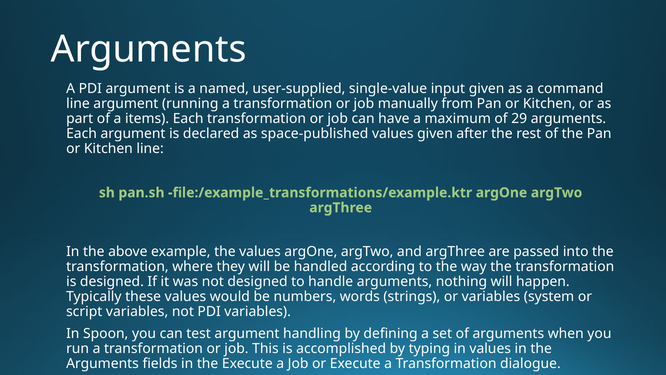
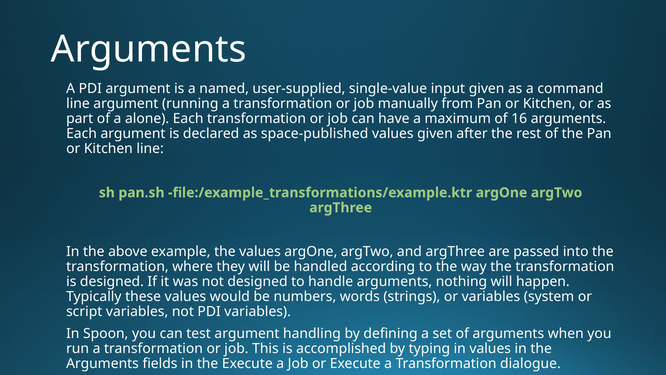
items: items -> alone (147, 119)
29: 29 -> 16 (519, 119)
